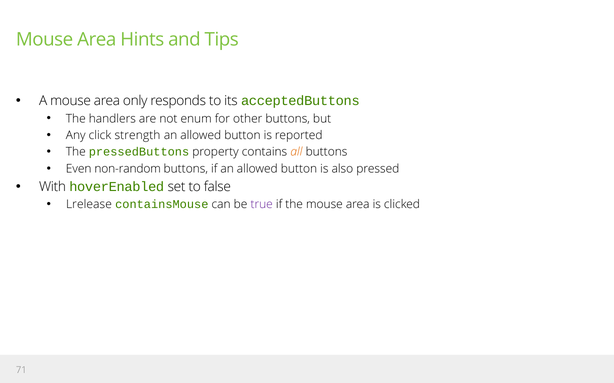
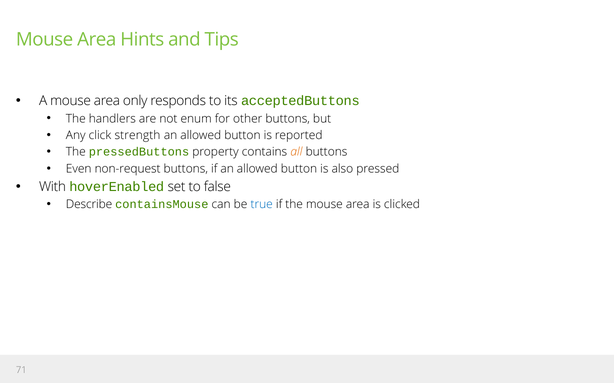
non-random: non-random -> non-request (128, 169)
Lrelease: Lrelease -> Describe (89, 205)
true colour: purple -> blue (262, 205)
